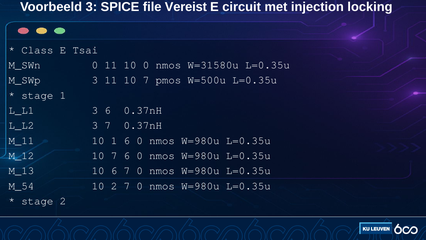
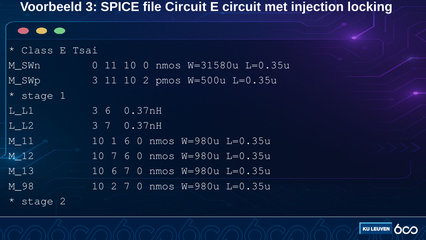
file Vereist: Vereist -> Circuit (186, 7)
11 10 7: 7 -> 2 (146, 80)
M_54: M_54 -> M_98 (21, 186)
